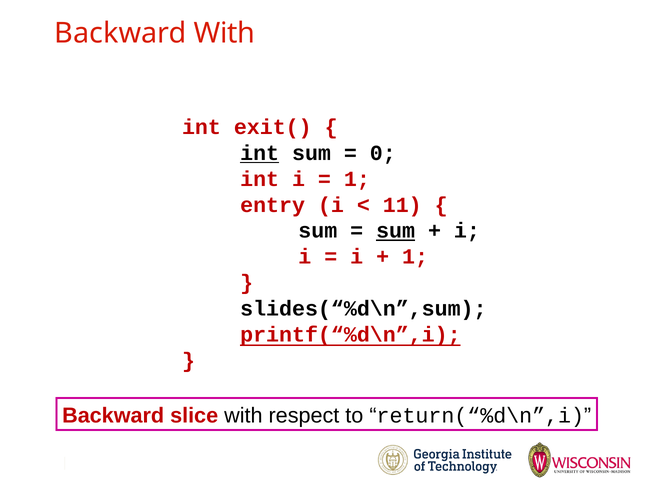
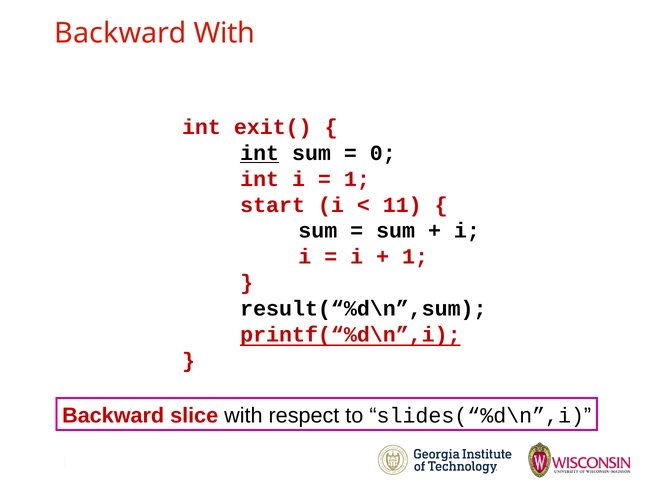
entry: entry -> start (273, 205)
sum underline: present -> none (396, 231)
slides(“%d\n”,sum: slides(“%d\n”,sum -> result(“%d\n”,sum (363, 309)
return(“%d\n”,i: return(“%d\n”,i -> slides(“%d\n”,i (480, 416)
